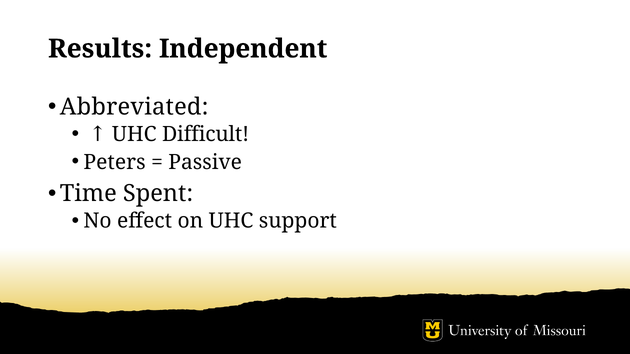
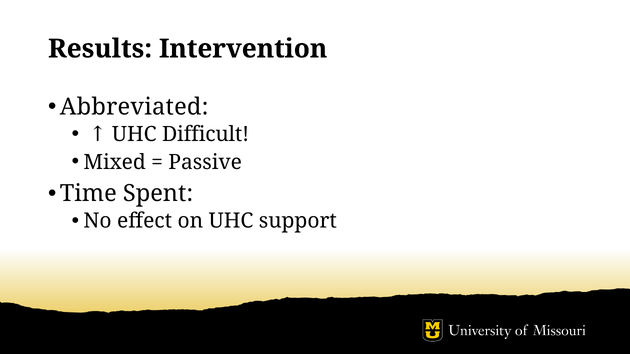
Independent: Independent -> Intervention (243, 49)
Peters: Peters -> Mixed (115, 163)
